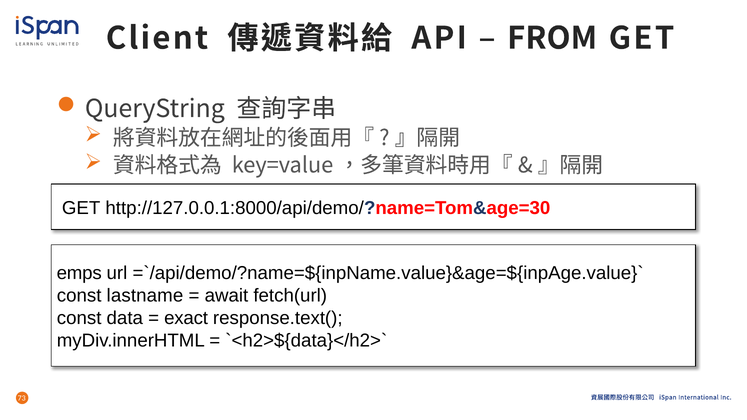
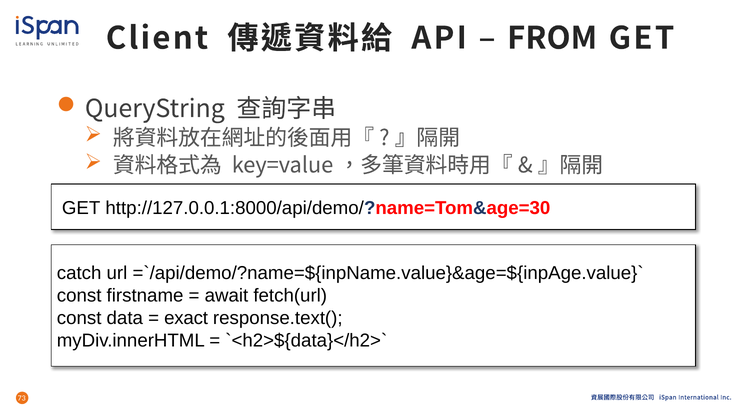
emps: emps -> catch (79, 273)
lastname: lastname -> firstname (145, 296)
